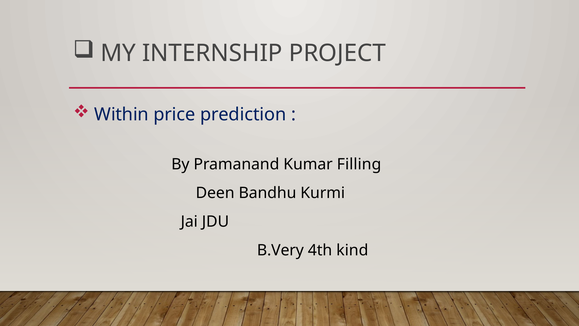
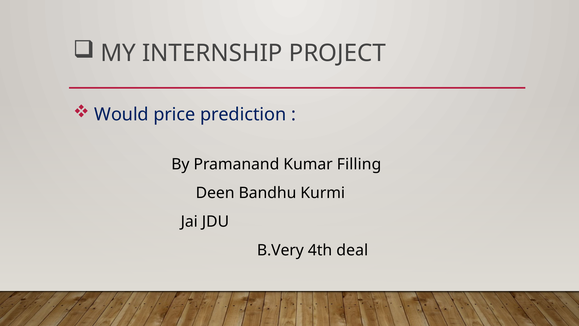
Within: Within -> Would (122, 114)
kind: kind -> deal (352, 250)
